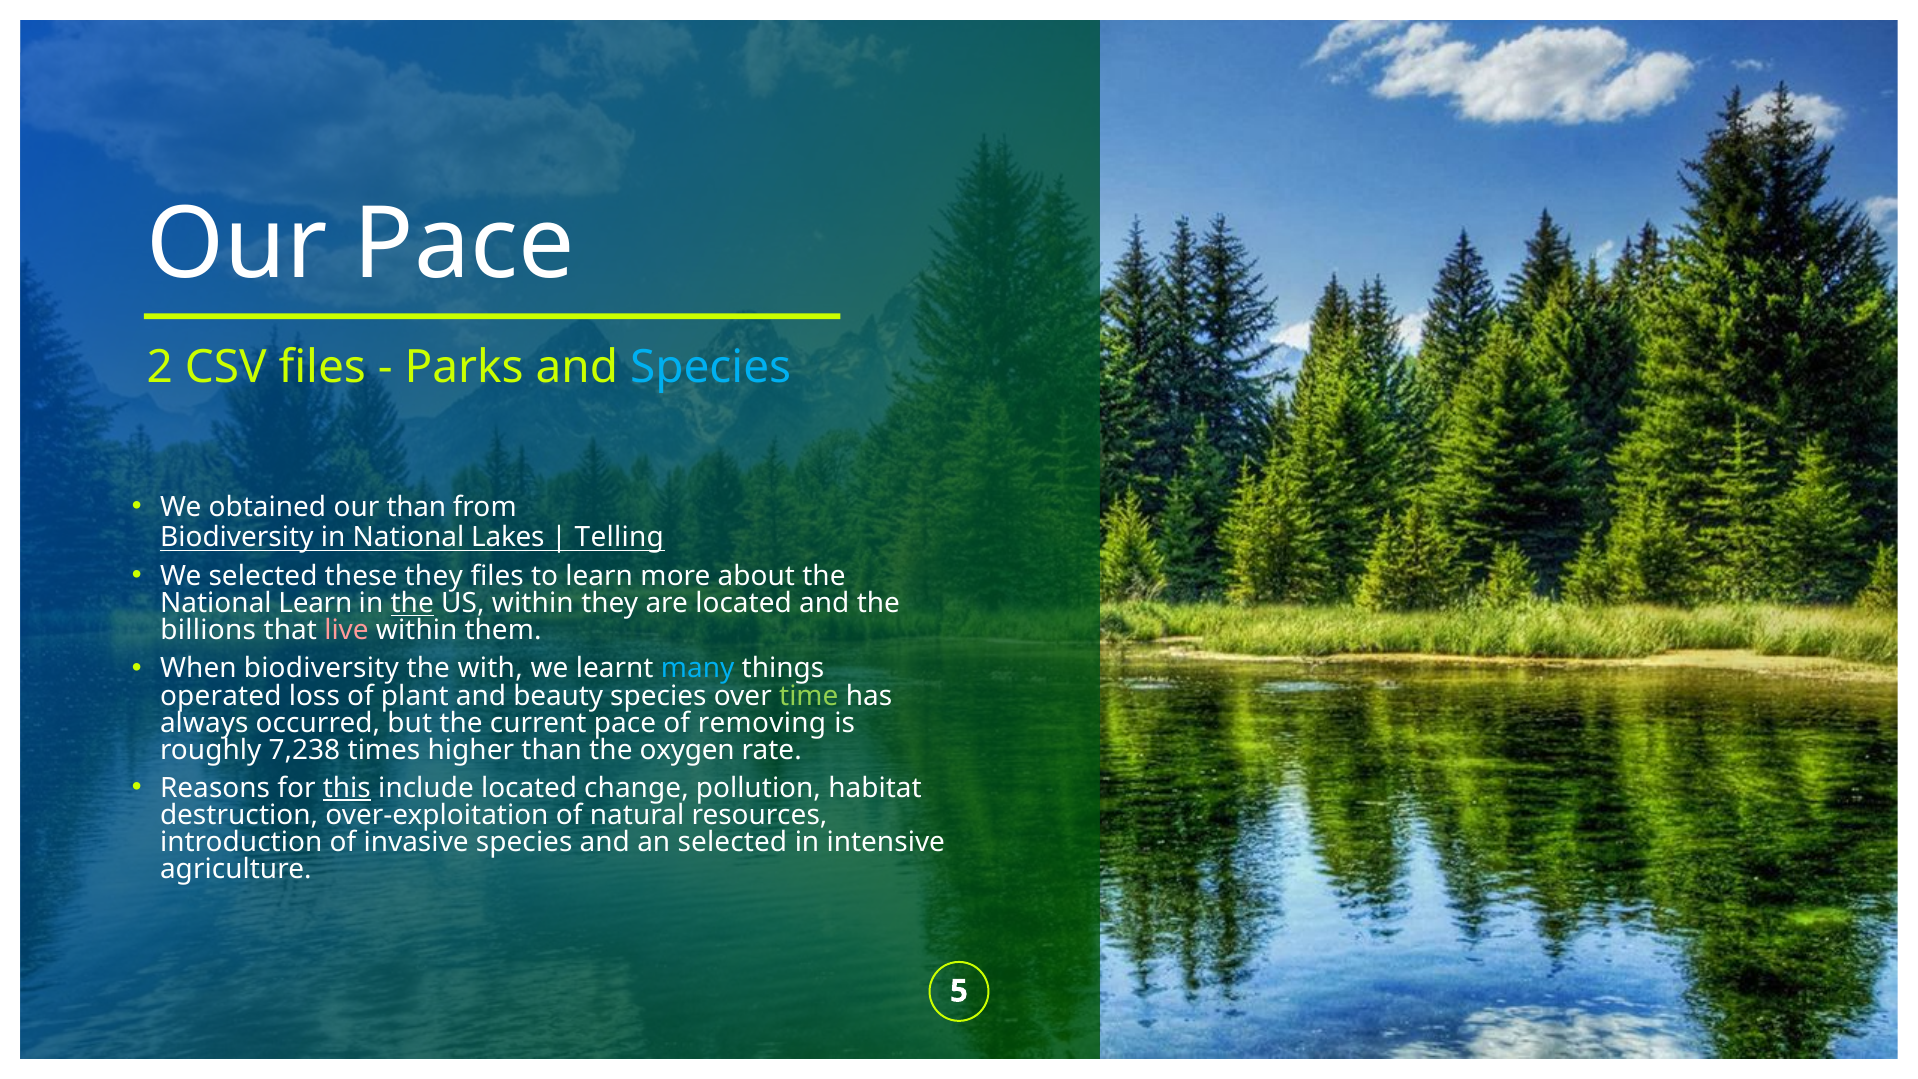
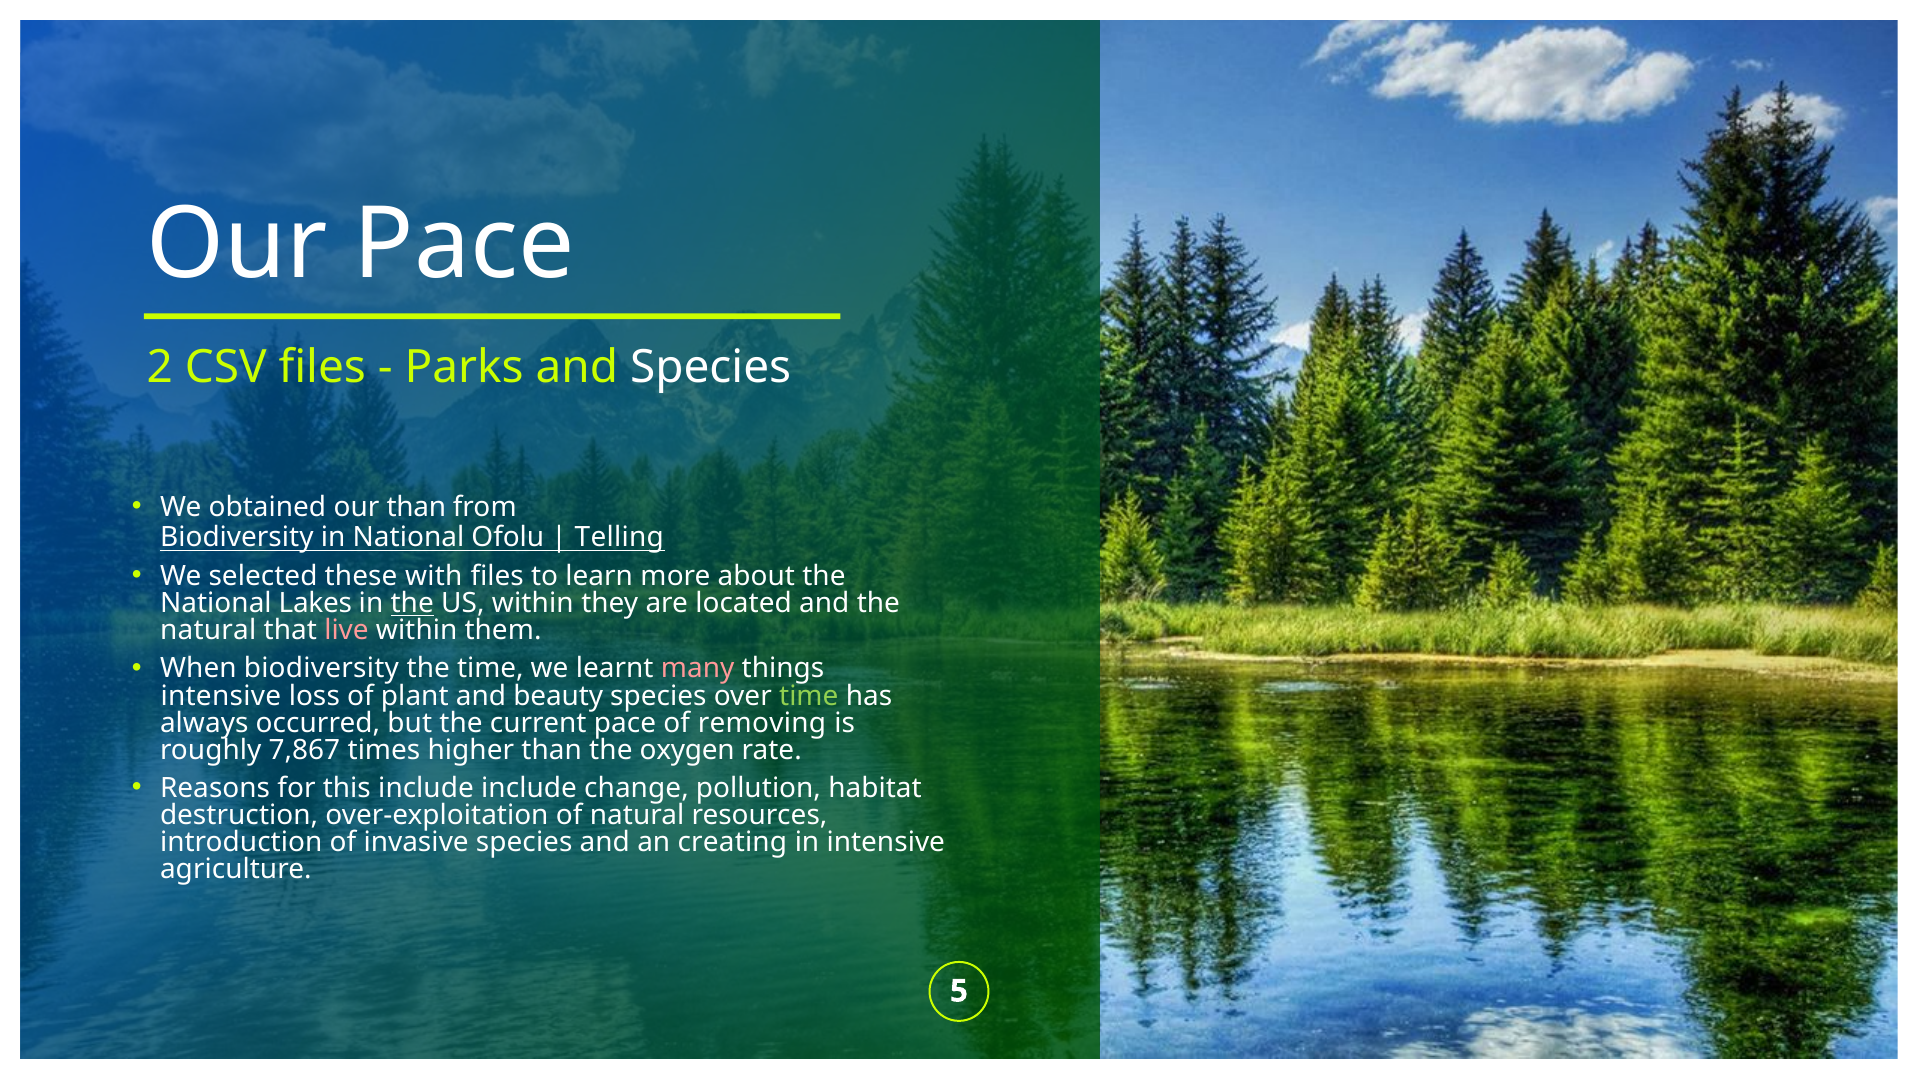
Species colour: light blue -> white (711, 368)
Lakes: Lakes -> Ofolu (508, 538)
these they: they -> with (434, 576)
National Learn: Learn -> Lakes (315, 603)
billions: billions -> natural (208, 631)
the with: with -> time (490, 669)
many colour: light blue -> pink (698, 669)
operated: operated -> intensive (221, 696)
7,238: 7,238 -> 7,867 (304, 750)
this underline: present -> none (347, 788)
include located: located -> include (529, 788)
an selected: selected -> creating (732, 842)
